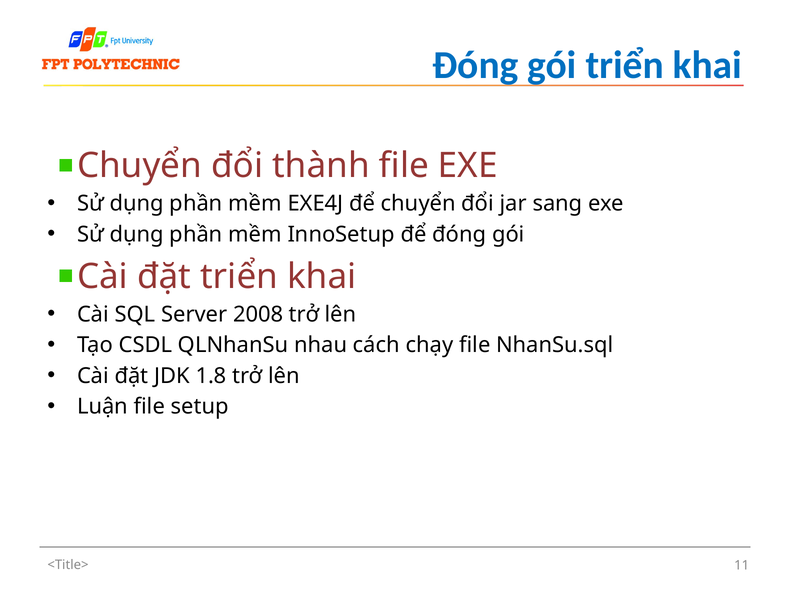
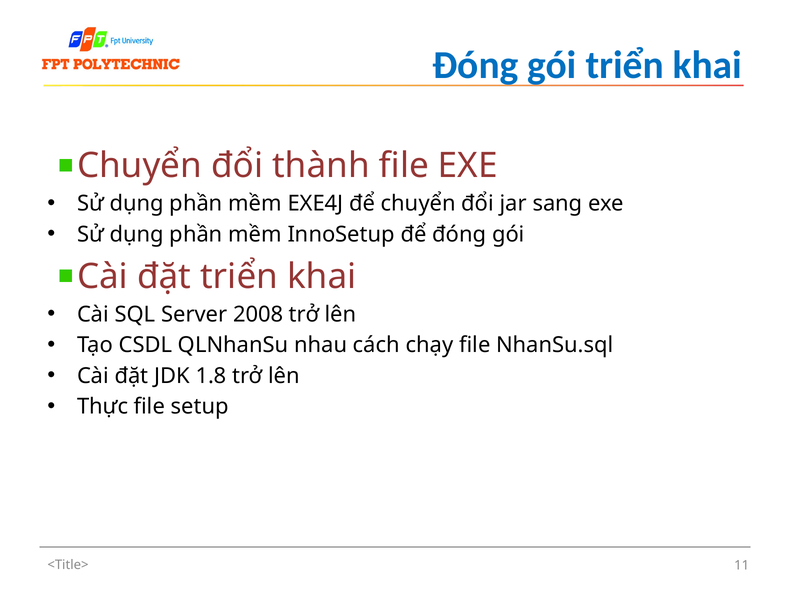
Luận: Luận -> Thực (103, 406)
